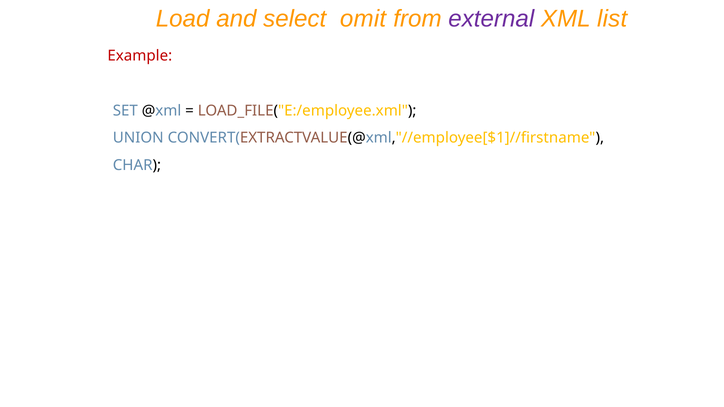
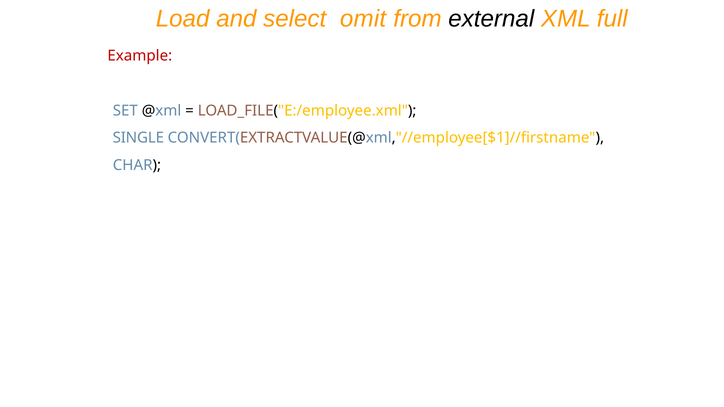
external colour: purple -> black (491, 19)
list: list -> full (612, 19)
UNION: UNION -> SINGLE (138, 138)
